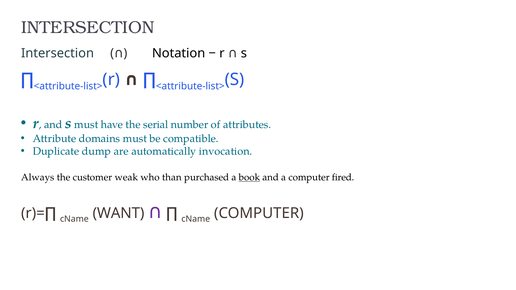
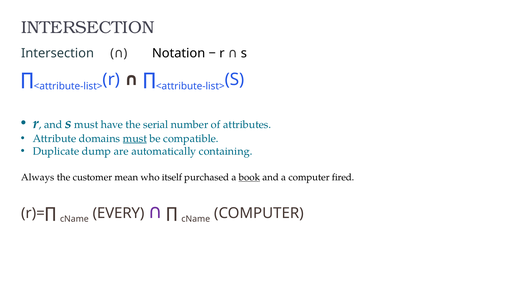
must underline: none -> present (135, 139)
invocation: invocation -> containing (226, 152)
weak: weak -> mean (126, 177)
than: than -> itself (172, 177)
WANT: WANT -> EVERY (118, 213)
